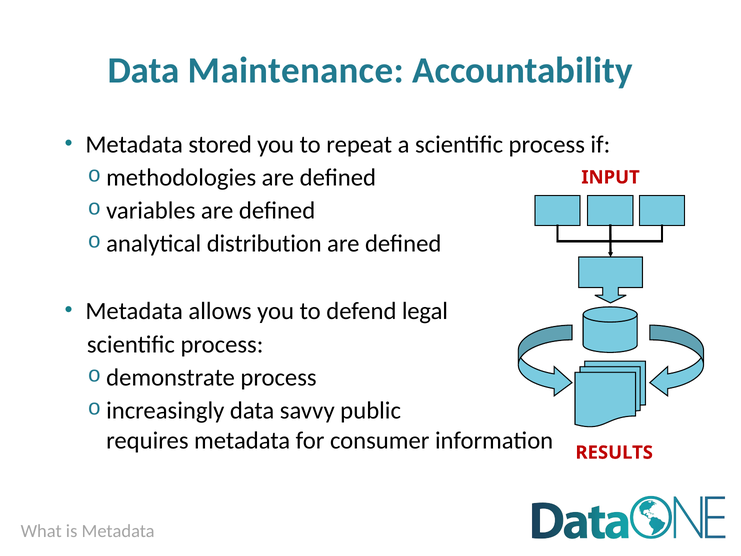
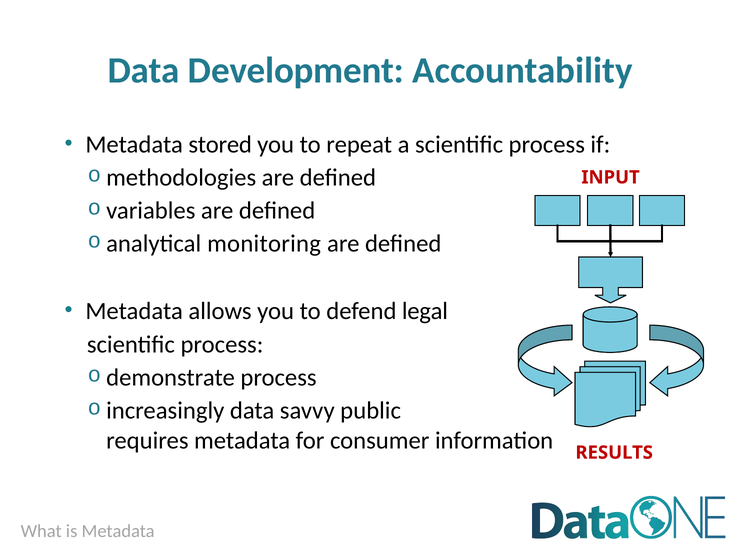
Maintenance: Maintenance -> Development (296, 71)
distribution: distribution -> monitoring (264, 243)
